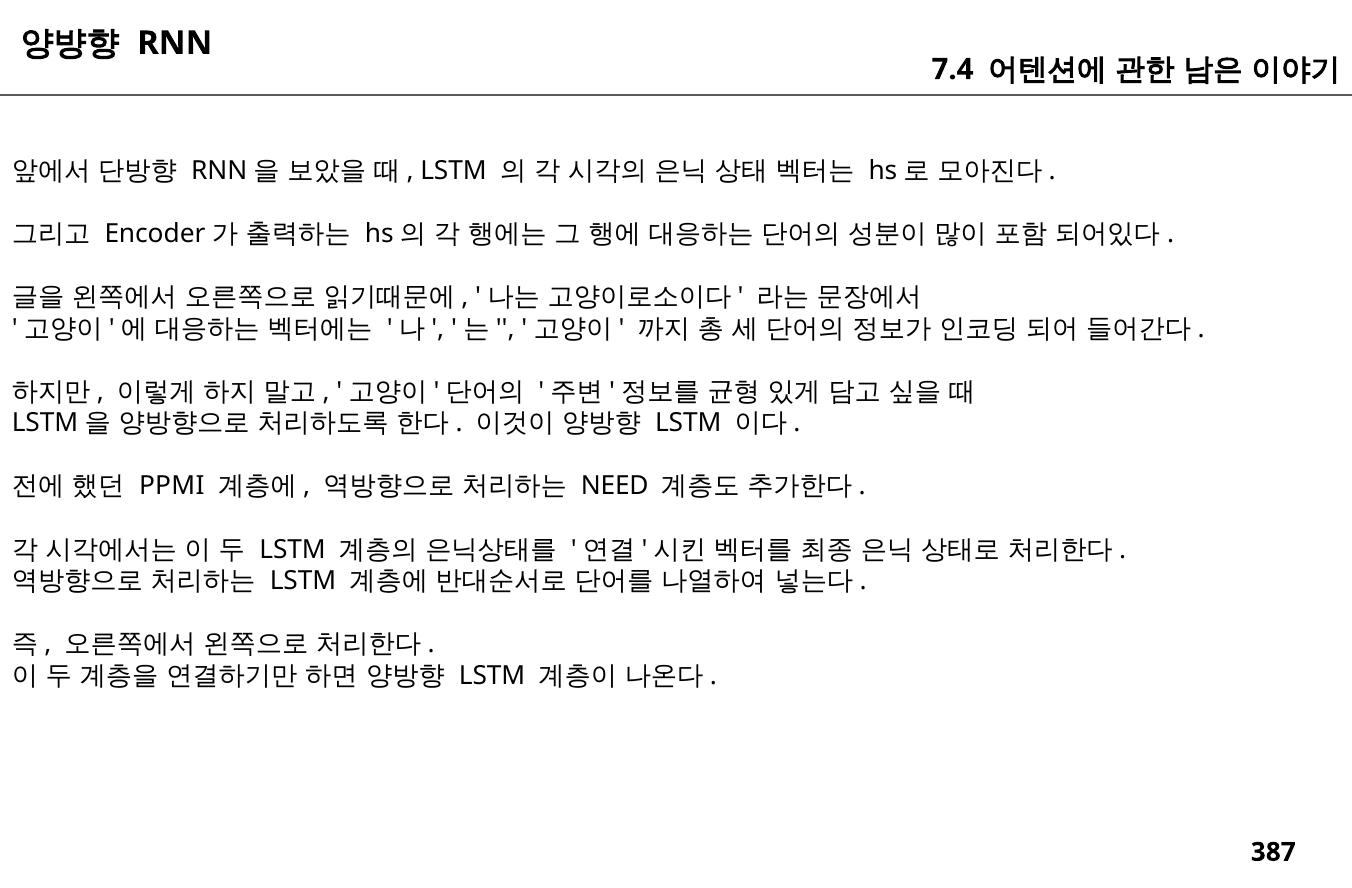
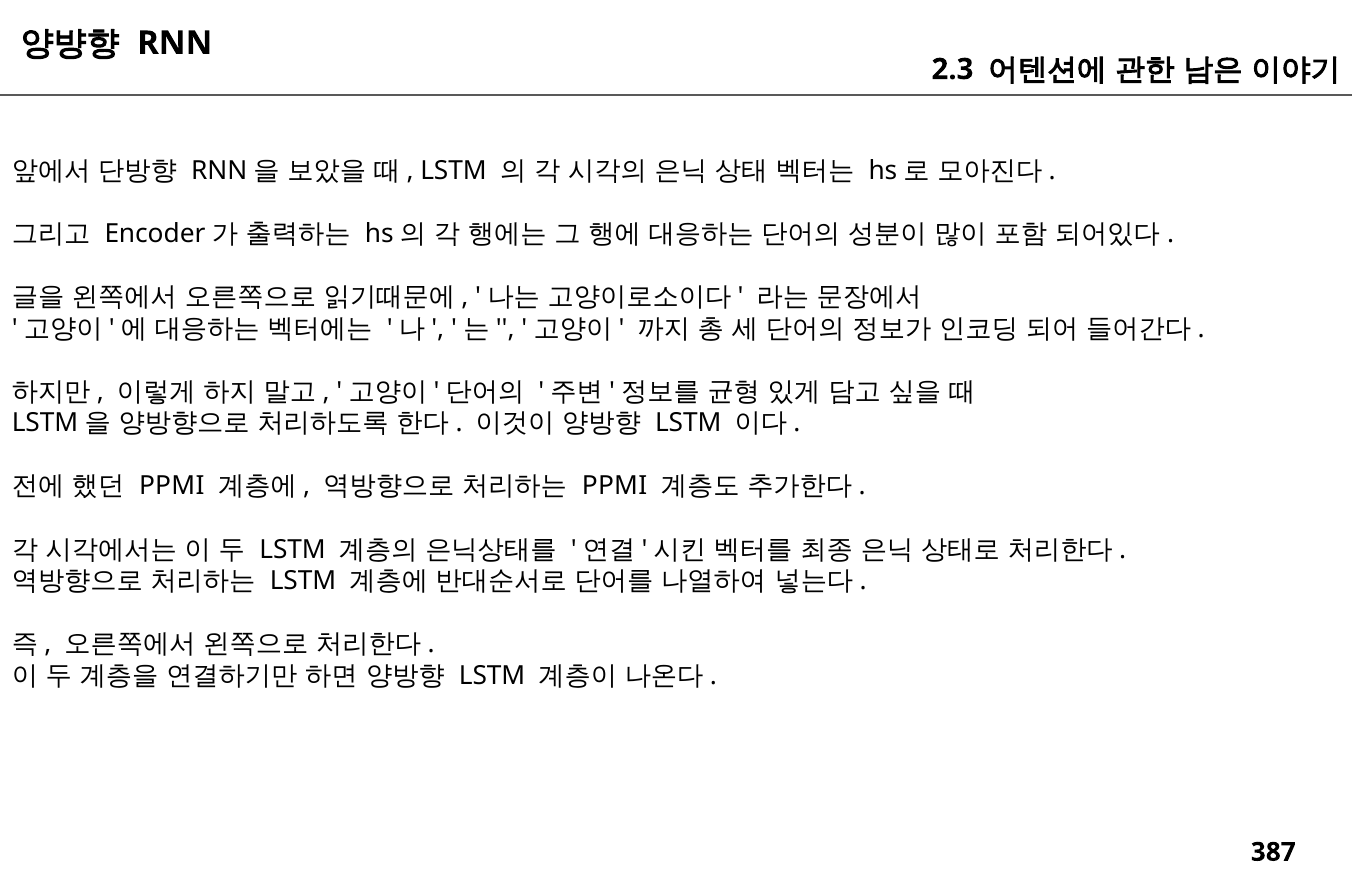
7.4: 7.4 -> 2.3 (953, 69)
NEED: NEED -> PPMI (615, 486)
